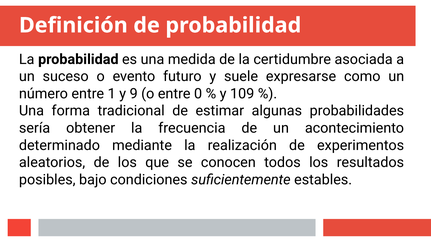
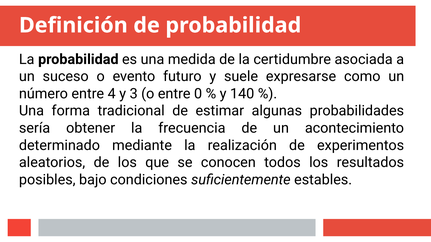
1: 1 -> 4 (112, 94)
9: 9 -> 3 (134, 94)
109: 109 -> 140 (242, 94)
